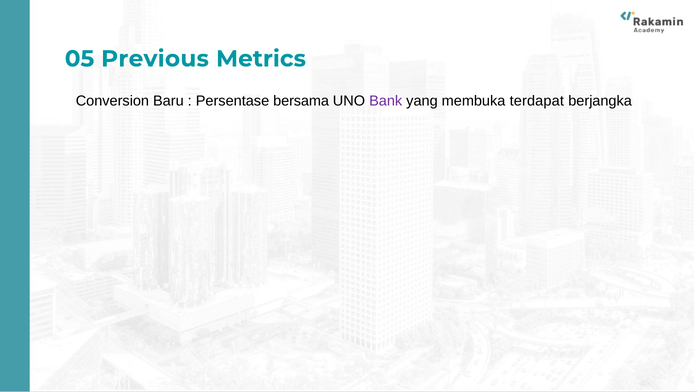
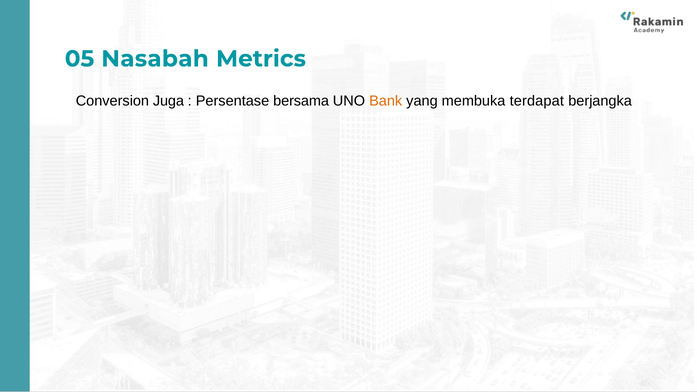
Previous: Previous -> Nasabah (155, 59)
Baru: Baru -> Juga (168, 101)
Bank colour: purple -> orange (386, 101)
